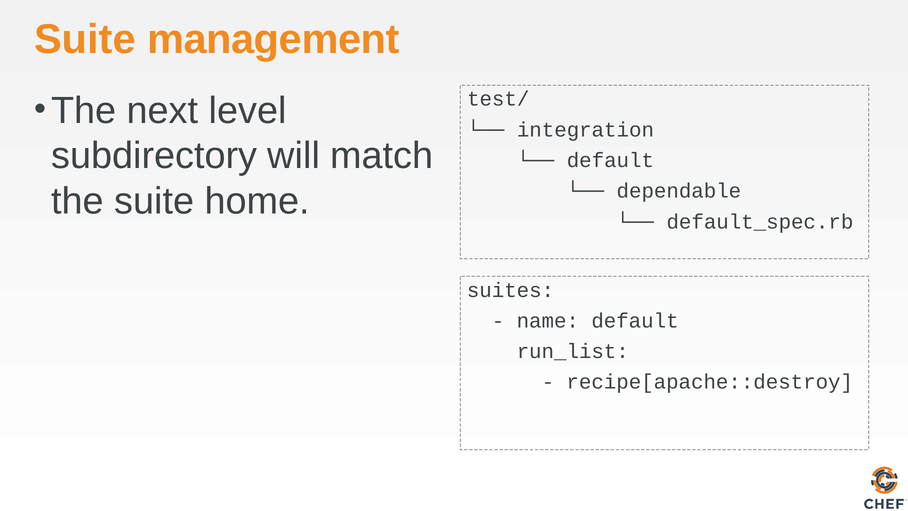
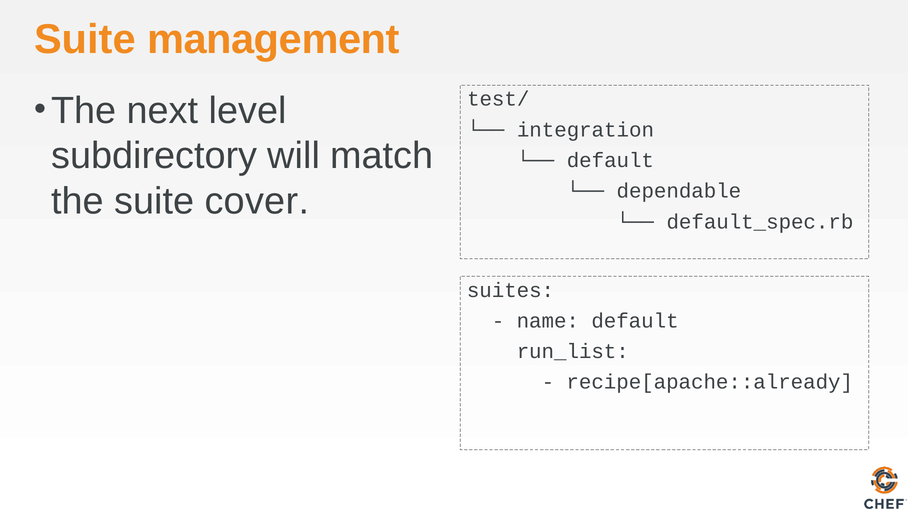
home: home -> cover (257, 201)
recipe[apache::destroy: recipe[apache::destroy -> recipe[apache::already (710, 382)
